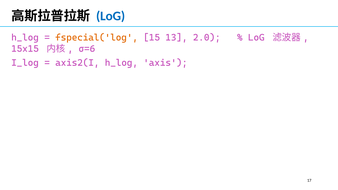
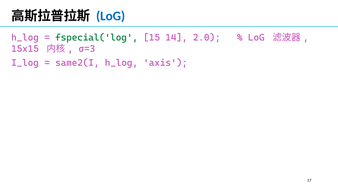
fspecial('log colour: orange -> green (97, 37)
13: 13 -> 14 (176, 37)
σ=6: σ=6 -> σ=3 (87, 49)
axis2(I: axis2(I -> same2(I (77, 63)
